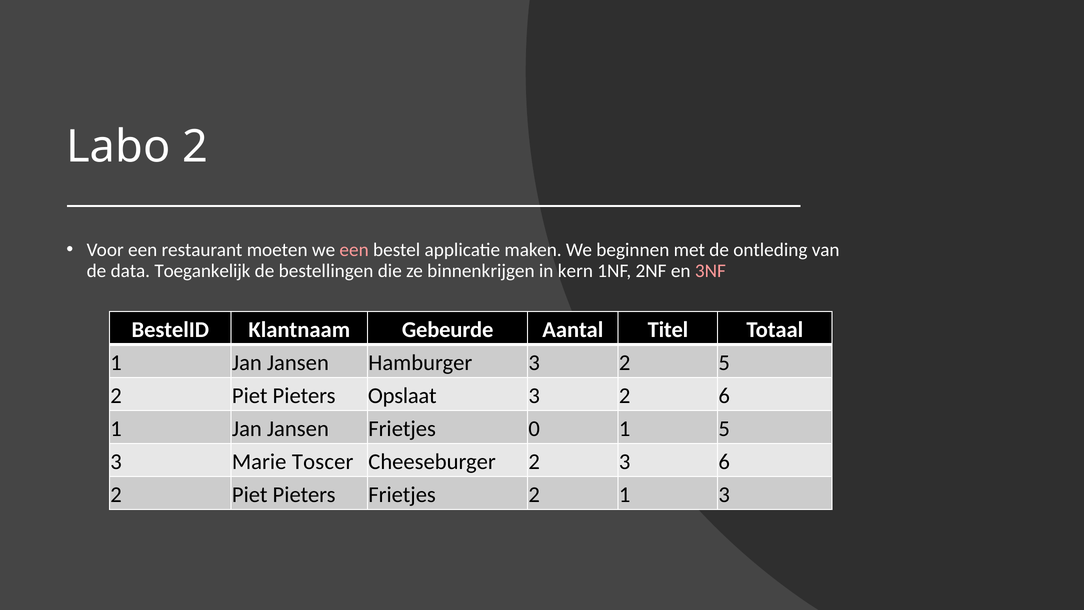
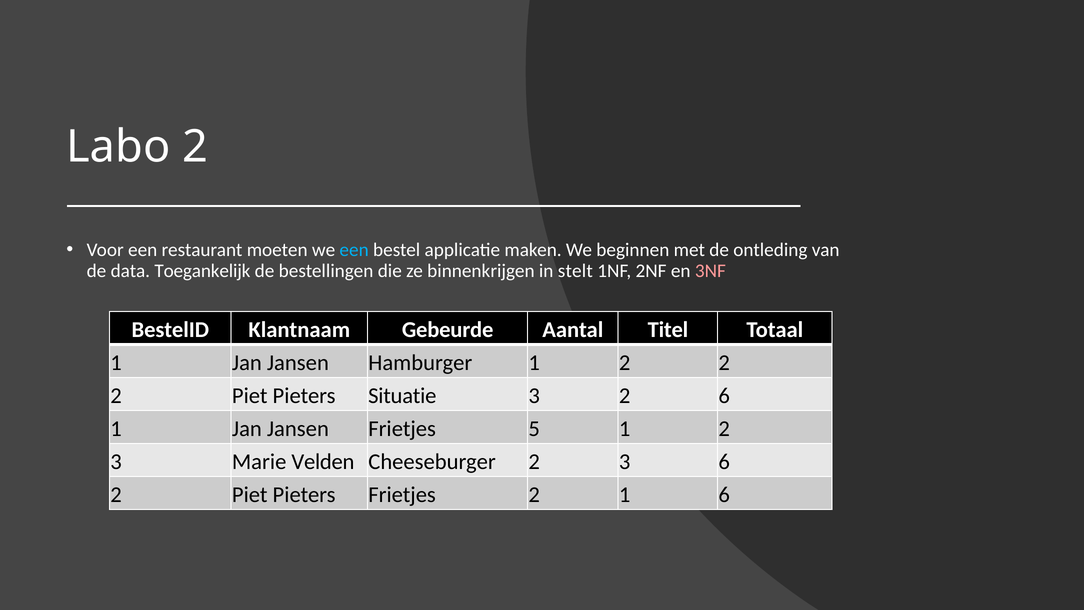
een colour: pink -> light blue (354, 250)
kern: kern -> stelt (575, 271)
Hamburger 3: 3 -> 1 (534, 363)
5: 5 -> 2 (724, 363)
Opslaat: Opslaat -> Situatie (402, 396)
0: 0 -> 5 (534, 429)
5: 5 -> 2 (724, 429)
Toscer: Toscer -> Velden (323, 462)
1 3: 3 -> 6 (724, 495)
